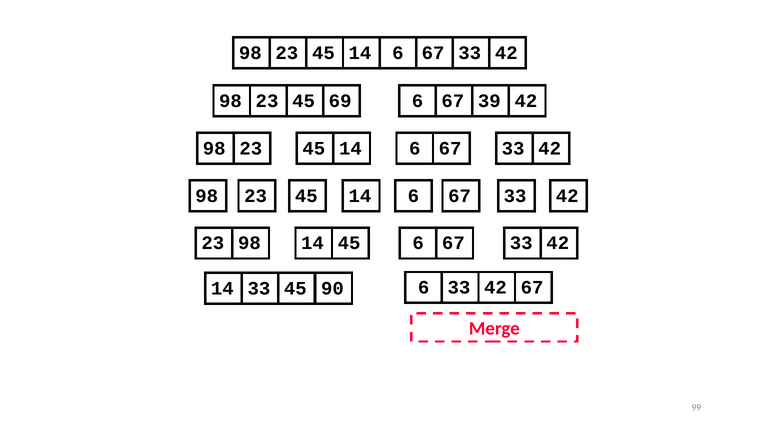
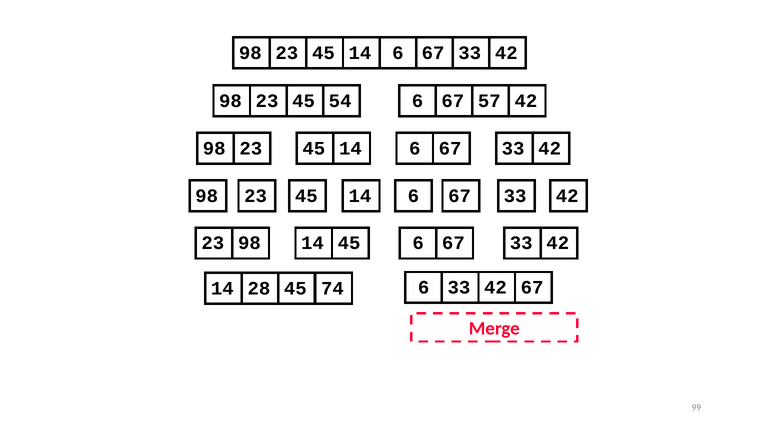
69: 69 -> 54 (340, 101)
39: 39 -> 57 (489, 101)
14 33: 33 -> 28 (259, 288)
90: 90 -> 74 (332, 288)
